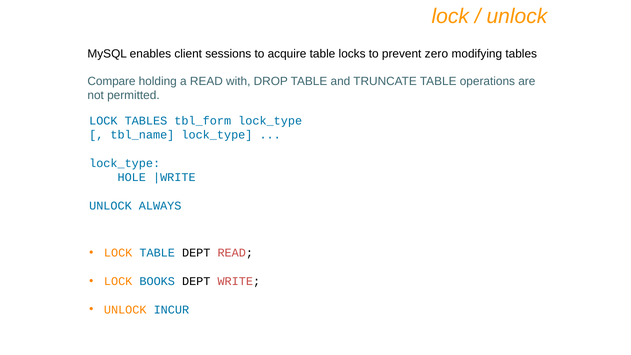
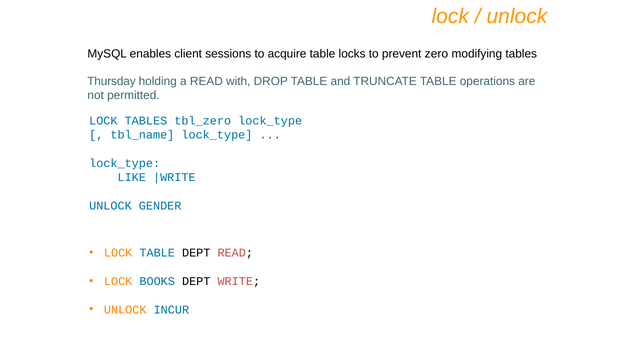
Compare: Compare -> Thursday (111, 81)
tbl_form: tbl_form -> tbl_zero (203, 121)
HOLE: HOLE -> LIKE (132, 177)
ALWAYS: ALWAYS -> GENDER (160, 206)
